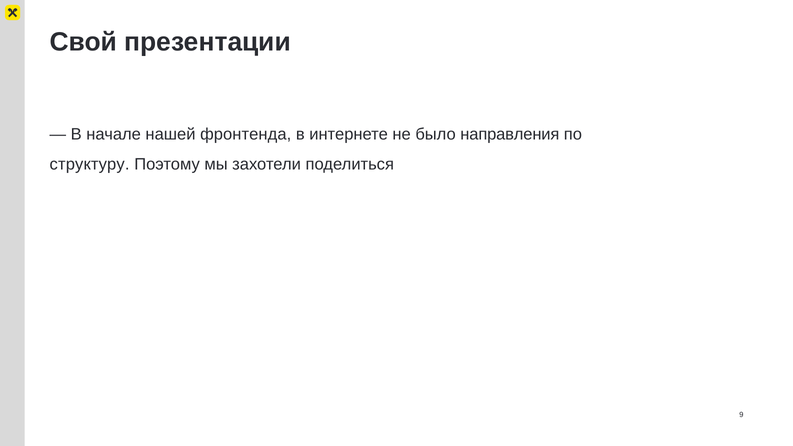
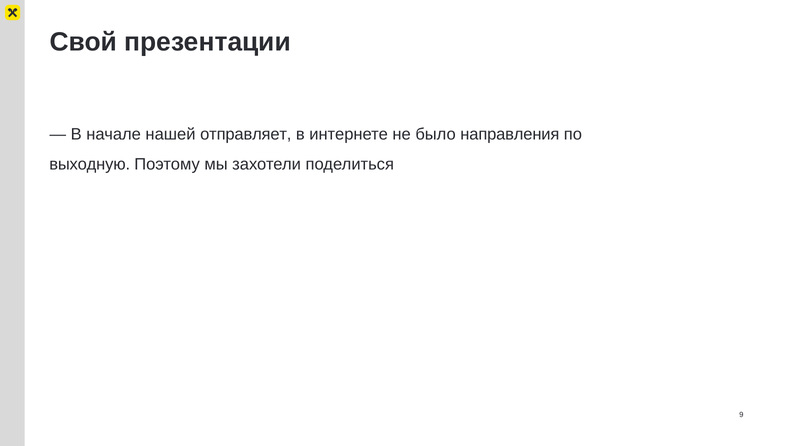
фронтенда: фронтенда -> отправляет (246, 135)
структуру: структуру -> выходную (90, 164)
